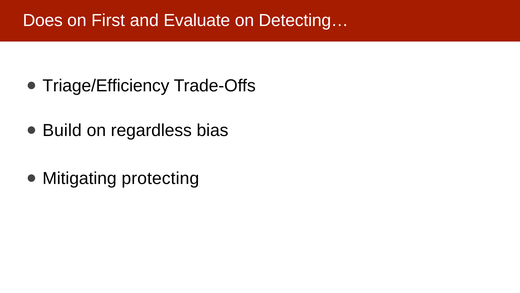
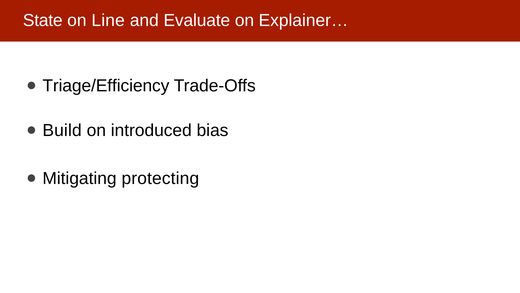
Does: Does -> State (43, 21)
First: First -> Line (108, 21)
Detecting…: Detecting… -> Explainer… (303, 21)
regardless: regardless -> introduced (151, 130)
